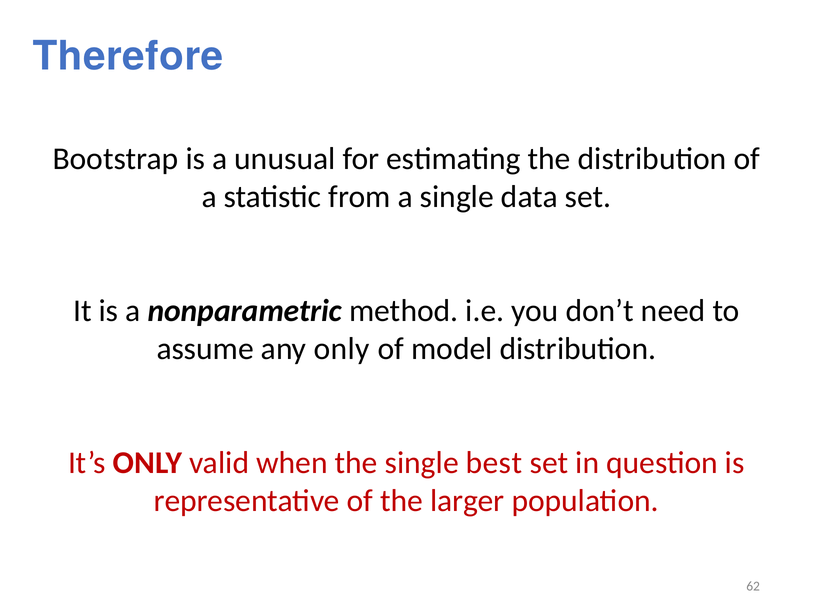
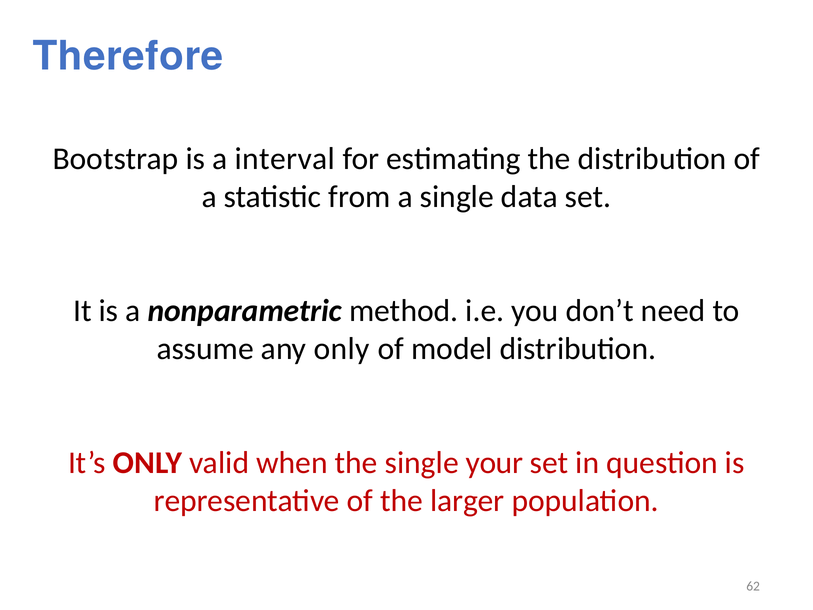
unusual: unusual -> interval (285, 159)
best: best -> your (494, 462)
